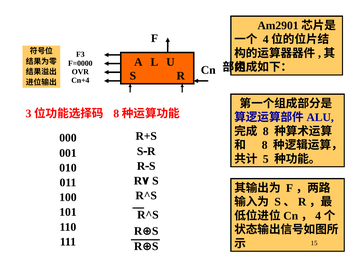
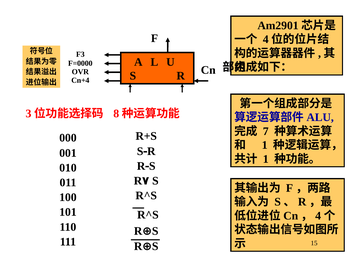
8: 8 -> 7 (266, 131)
8: 8 -> 1 (265, 145)
5: 5 -> 1 (266, 159)
